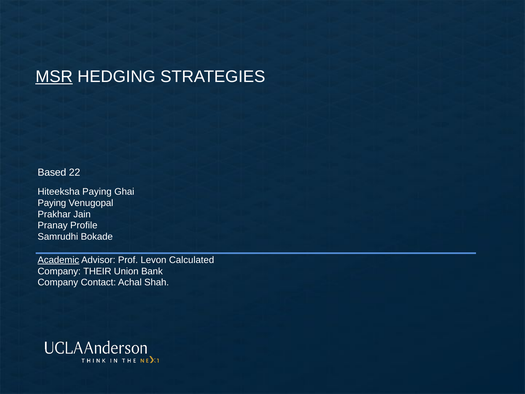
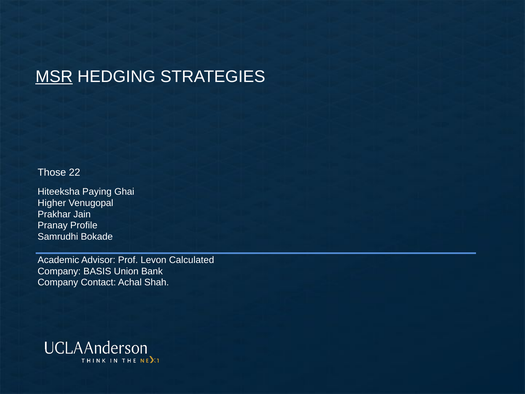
Based: Based -> Those (52, 172)
Paying: Paying -> Higher (52, 203)
Academic underline: present -> none (58, 260)
THEIR: THEIR -> BASIS (97, 271)
